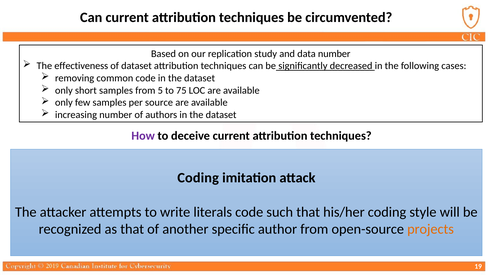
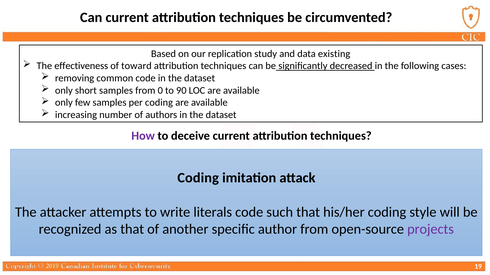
data number: number -> existing (334, 54)
of dataset: dataset -> toward (136, 66)
5: 5 -> 0 (160, 91)
75: 75 -> 90 (181, 91)
per source: source -> coding (159, 103)
projects colour: orange -> purple (431, 230)
